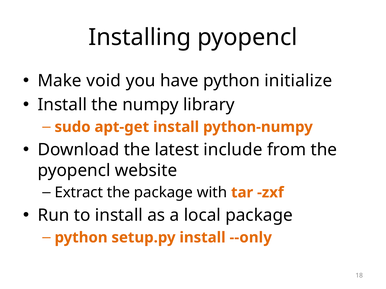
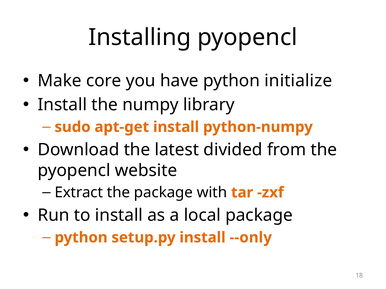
void: void -> core (104, 81)
include: include -> divided (233, 150)
